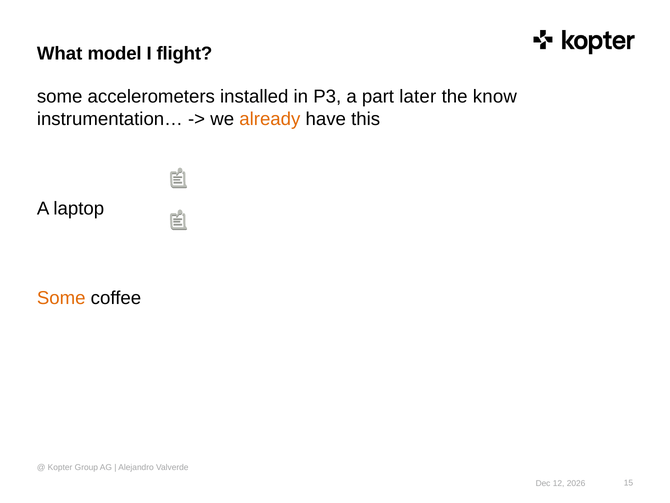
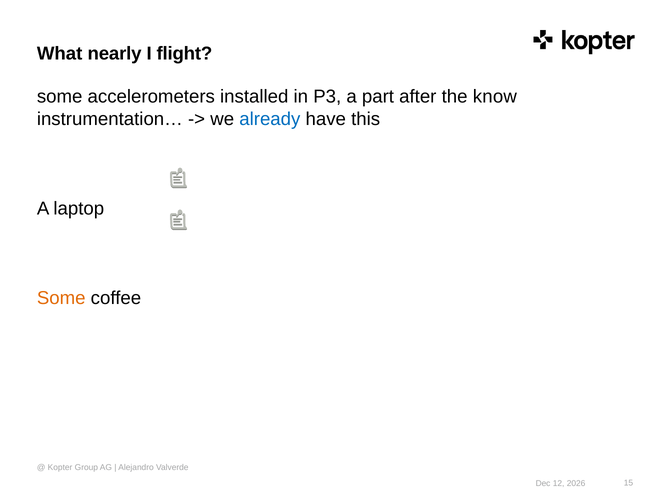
model: model -> nearly (115, 53)
later: later -> after (418, 97)
already colour: orange -> blue (270, 119)
